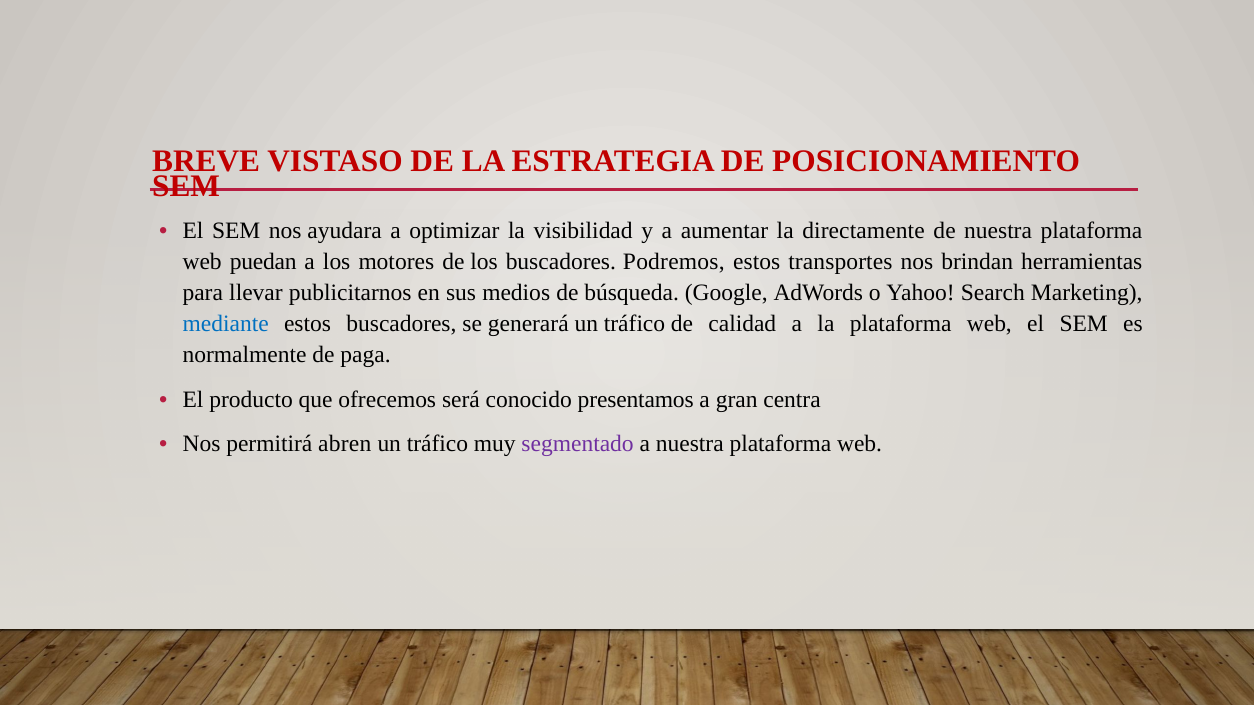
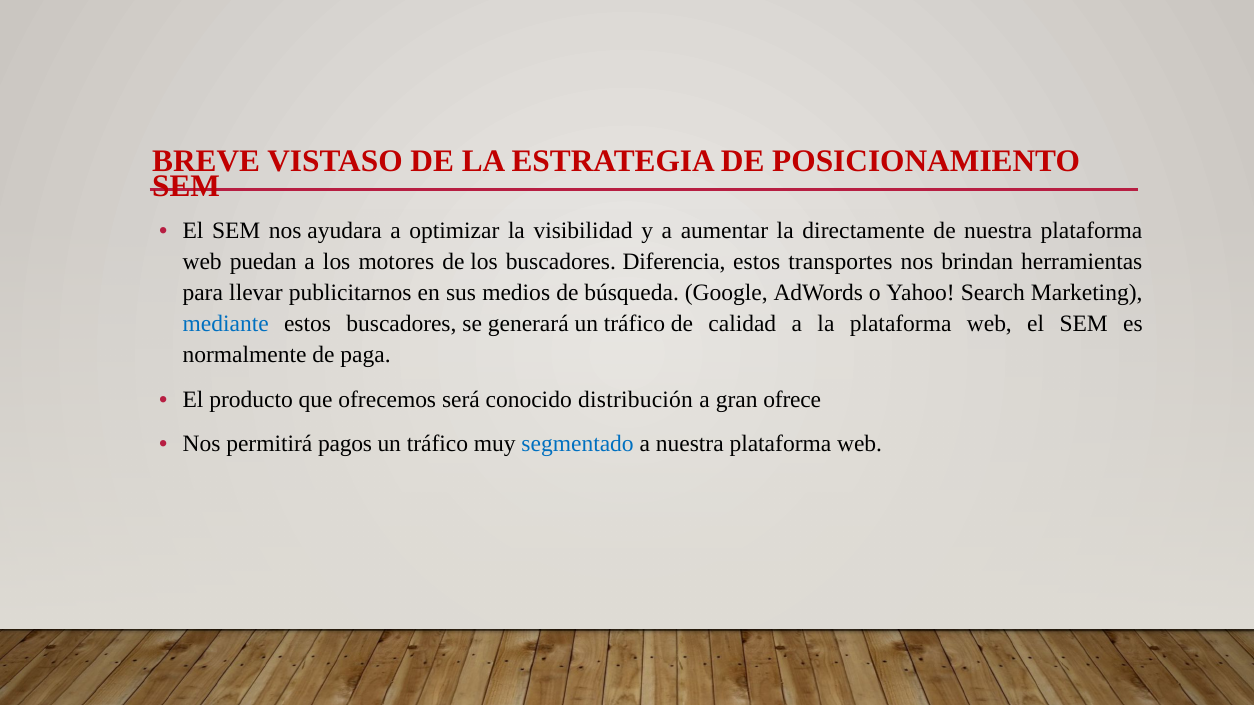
Podremos: Podremos -> Diferencia (674, 262)
presentamos: presentamos -> distribución (636, 400)
centra: centra -> ofrece (792, 400)
abren: abren -> pagos (345, 444)
segmentado colour: purple -> blue (578, 444)
